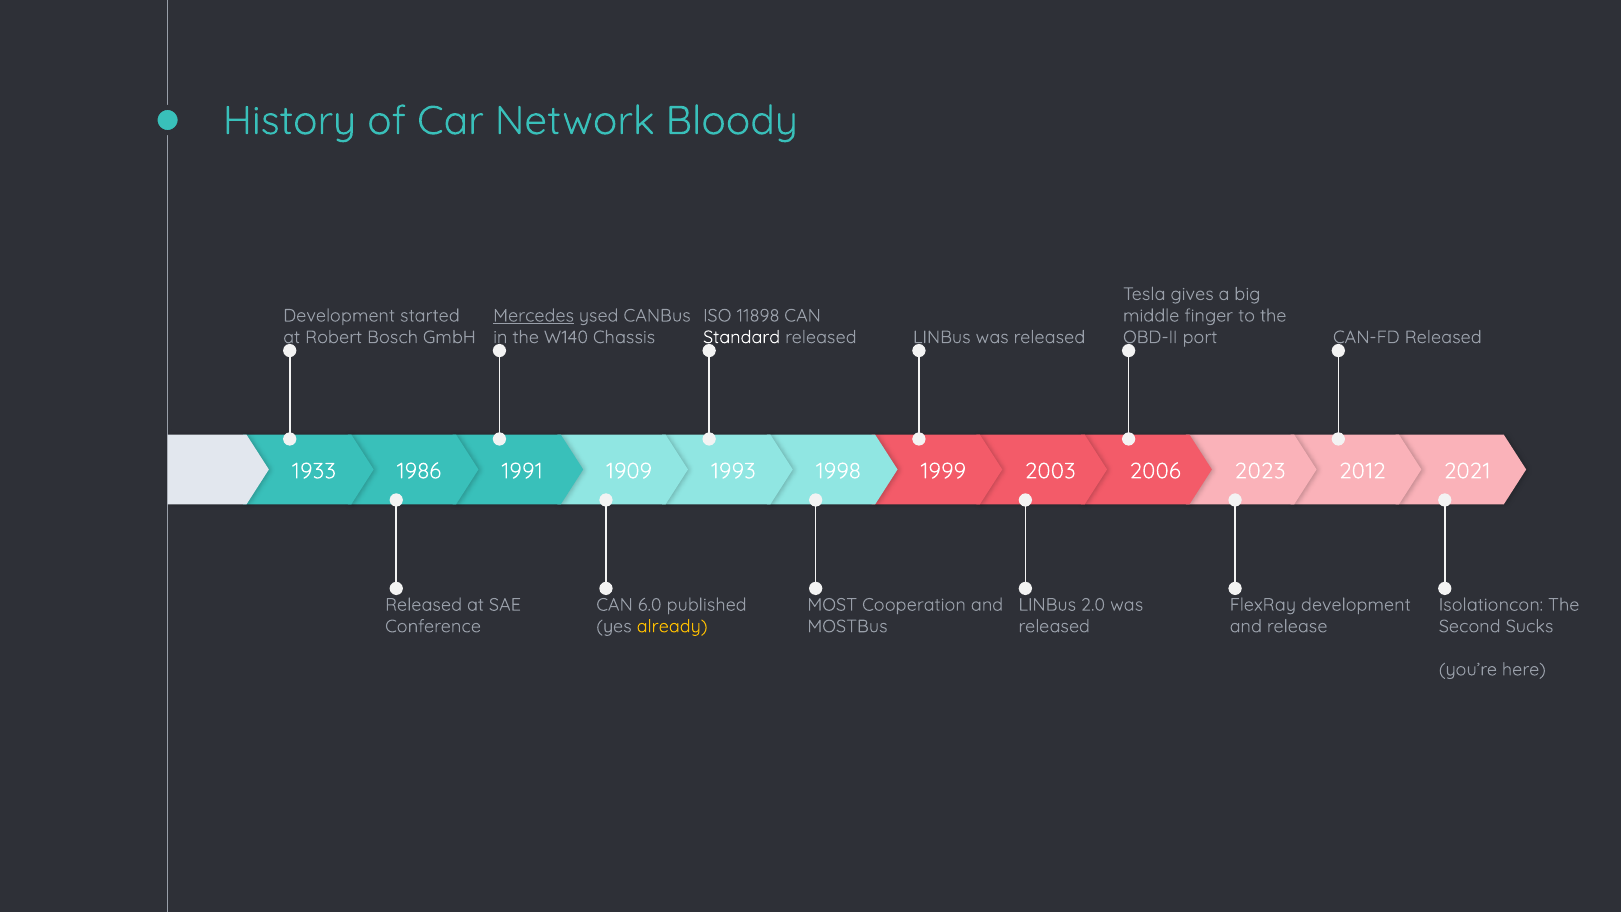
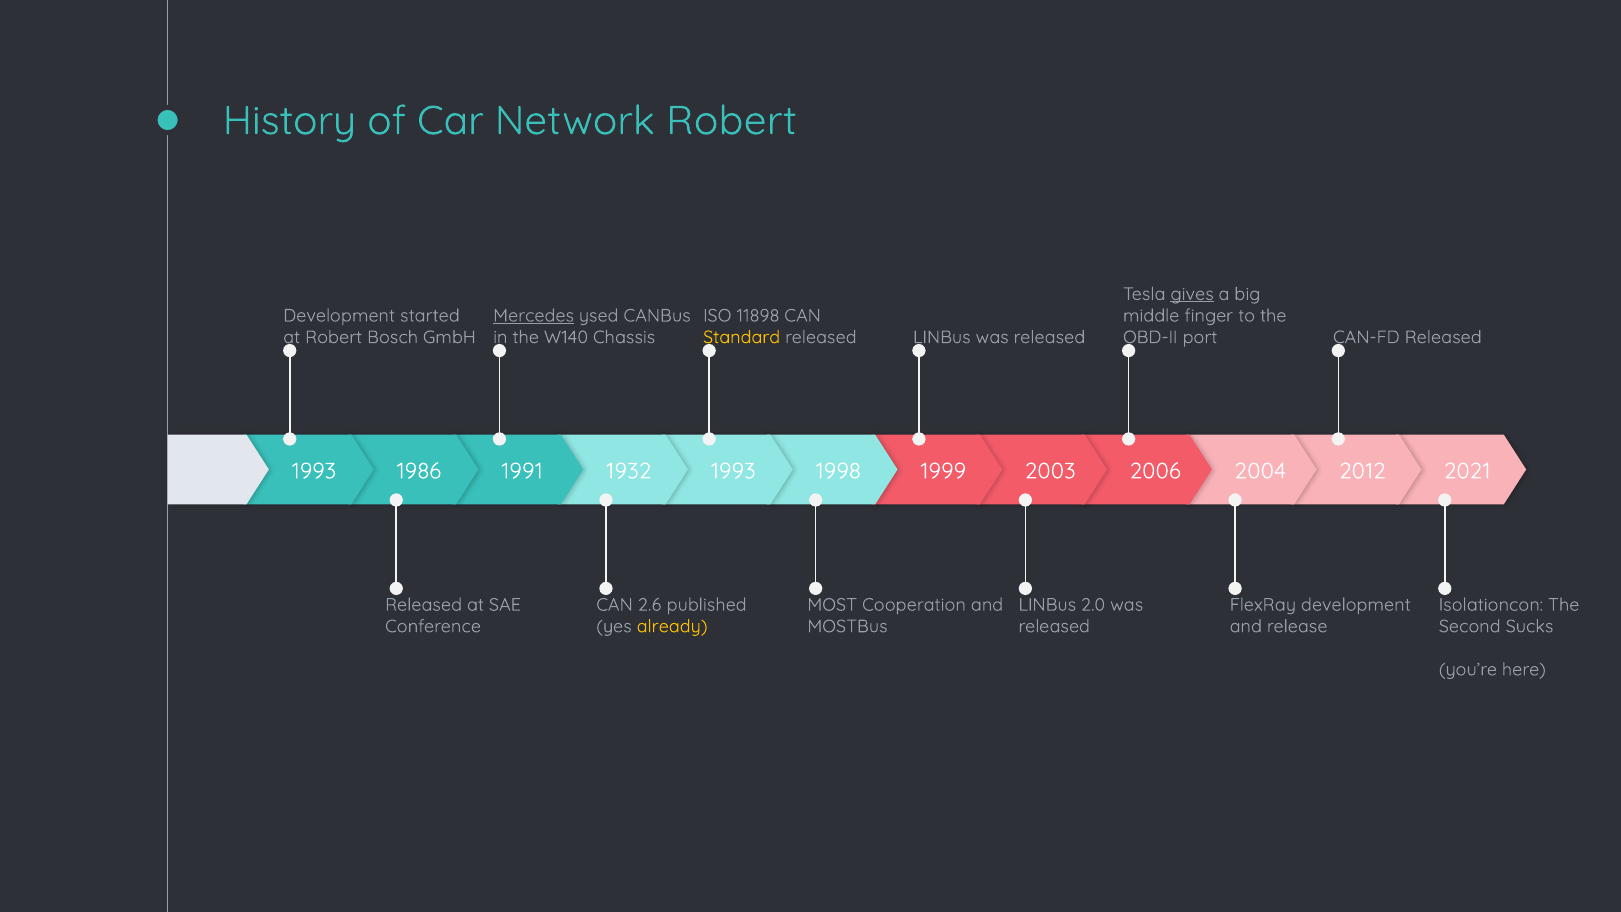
Network Bloody: Bloody -> Robert (732, 121)
gives underline: none -> present (1192, 294)
Standard colour: white -> yellow (742, 337)
1933: 1933 -> 1993 (314, 471)
1909: 1909 -> 1932 (629, 471)
2023: 2023 -> 2004 (1260, 471)
6.0: 6.0 -> 2.6 (650, 605)
